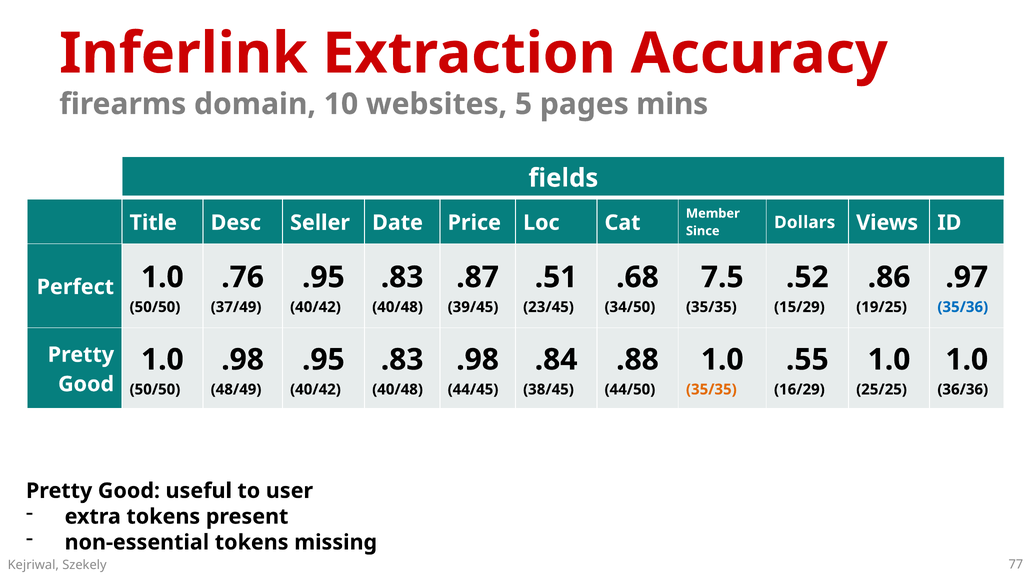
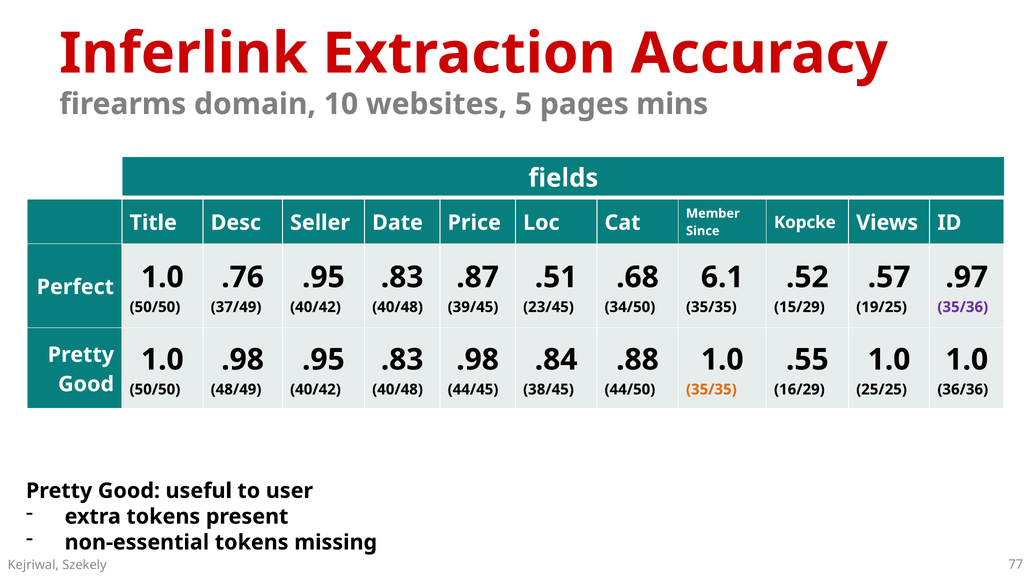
Dollars: Dollars -> Kopcke (805, 222)
7.5: 7.5 -> 6.1 (722, 277)
.86: .86 -> .57 (889, 277)
35/36 colour: blue -> purple (963, 307)
